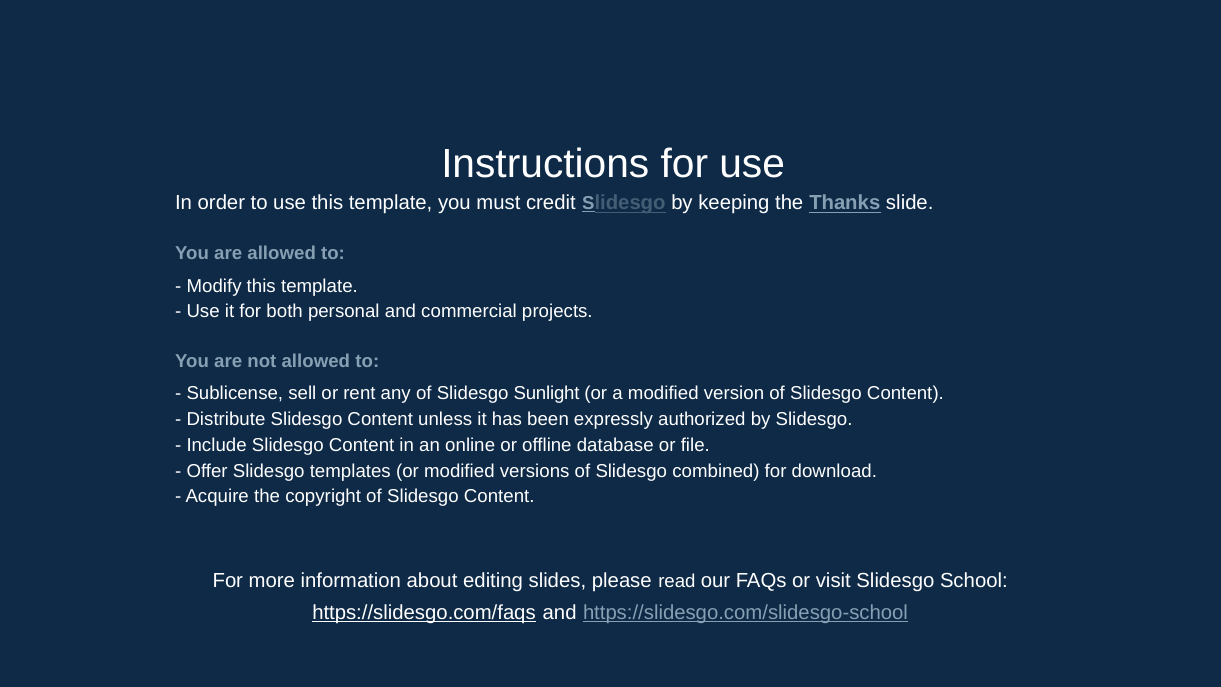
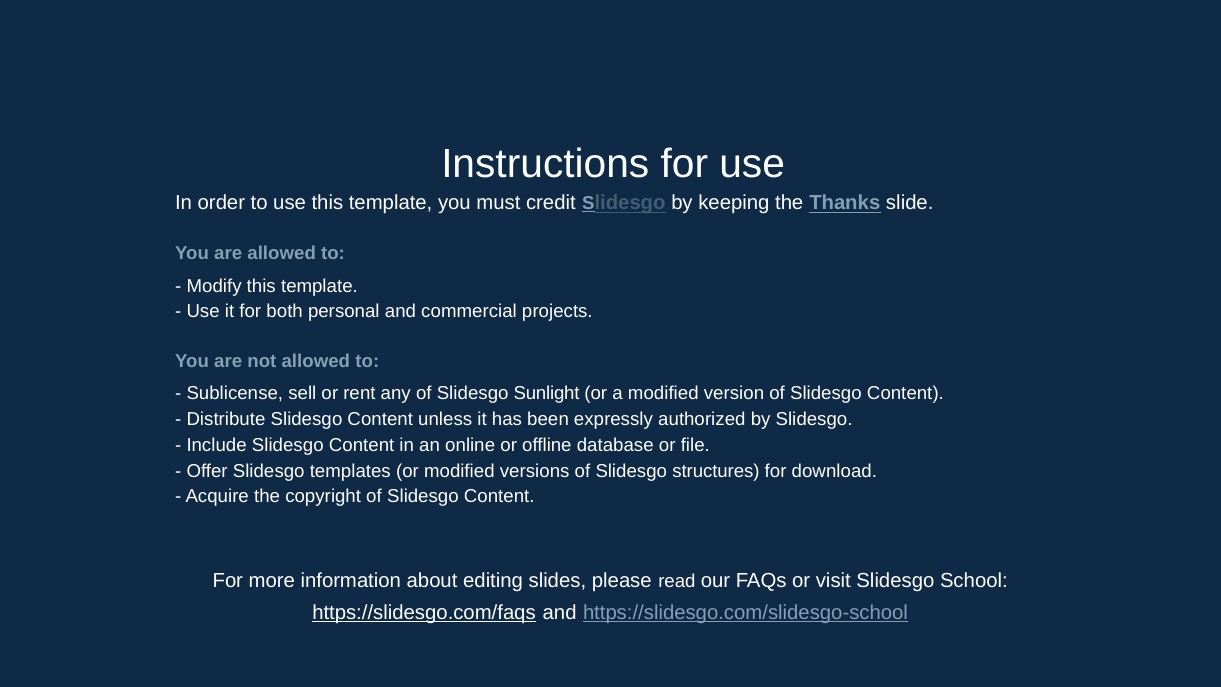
combined: combined -> structures (716, 471)
